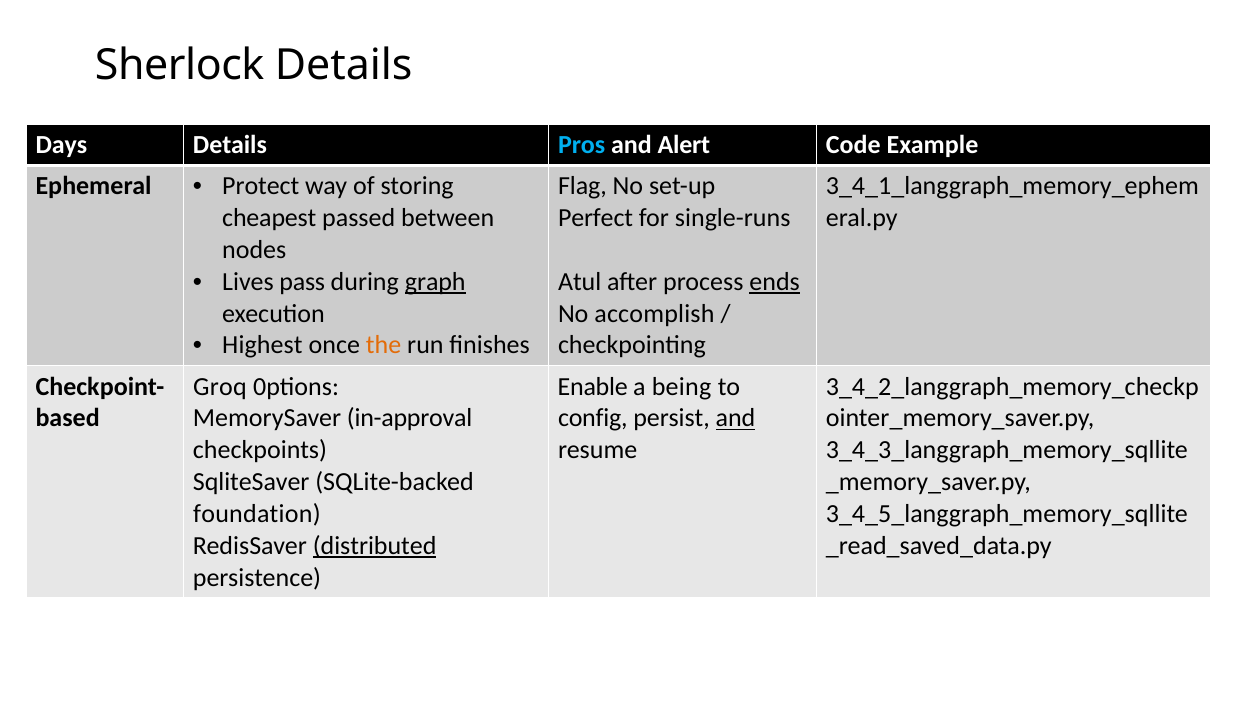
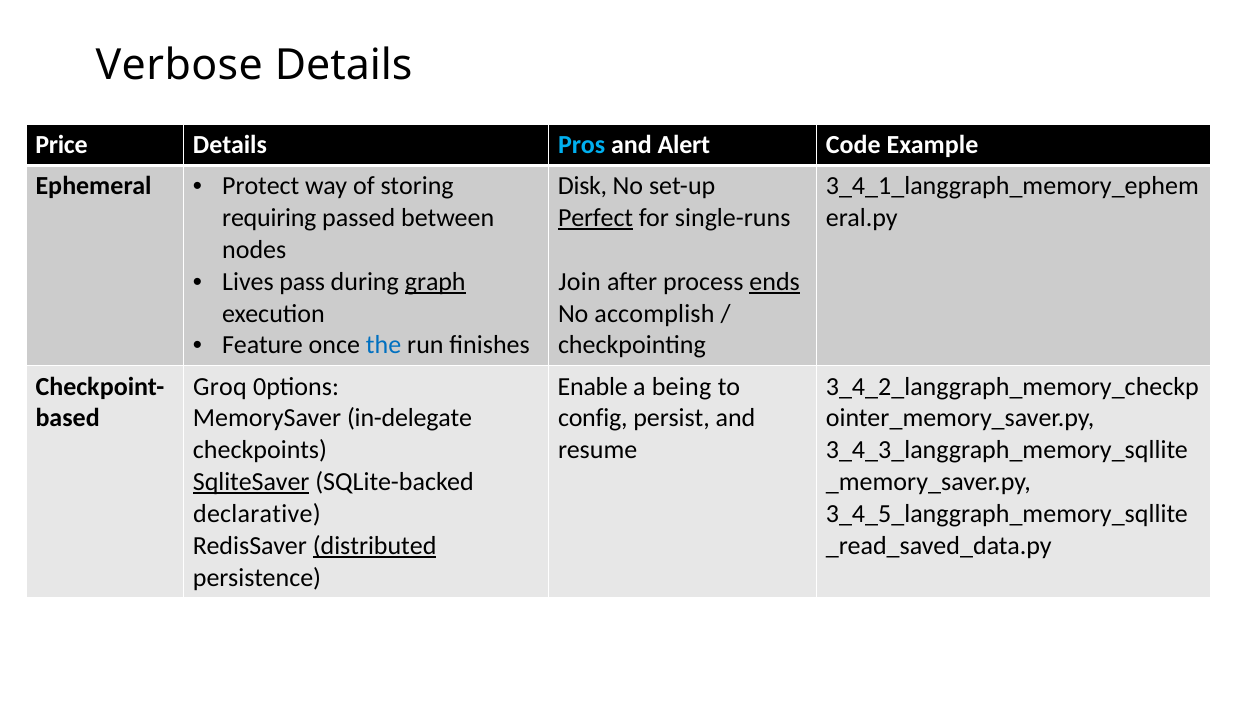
Sherlock: Sherlock -> Verbose (179, 66)
Days: Days -> Price (61, 145)
Flag: Flag -> Disk (583, 186)
cheapest: cheapest -> requiring (269, 218)
Perfect underline: none -> present (596, 218)
Atul: Atul -> Join (579, 282)
Highest: Highest -> Feature (263, 345)
the colour: orange -> blue (384, 345)
in-approval: in-approval -> in-delegate (410, 418)
and underline: present -> none (736, 418)
SqliteSaver underline: none -> present (251, 482)
foundation: foundation -> declarative (257, 514)
